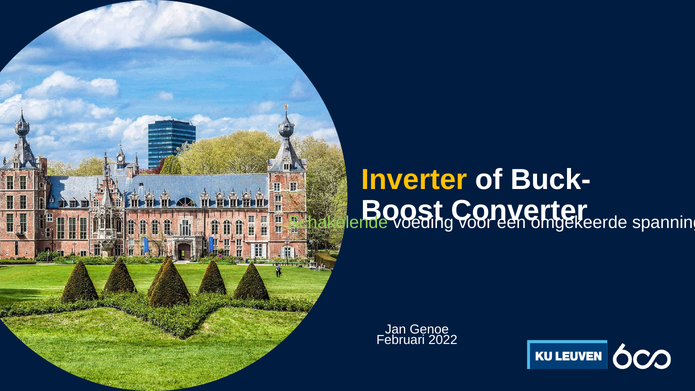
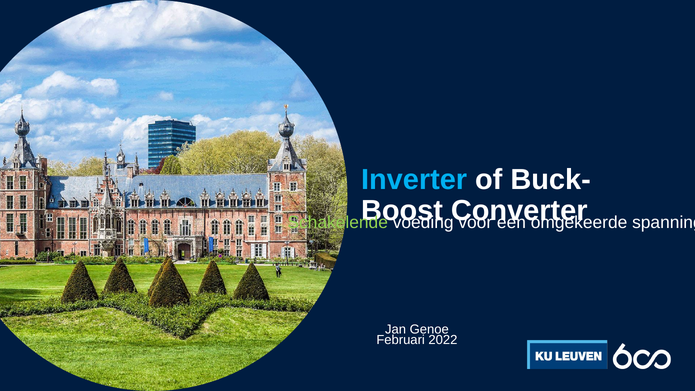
Inverter colour: yellow -> light blue (414, 180)
